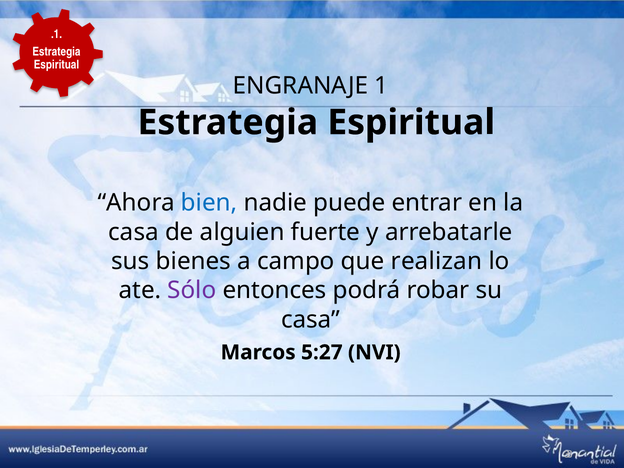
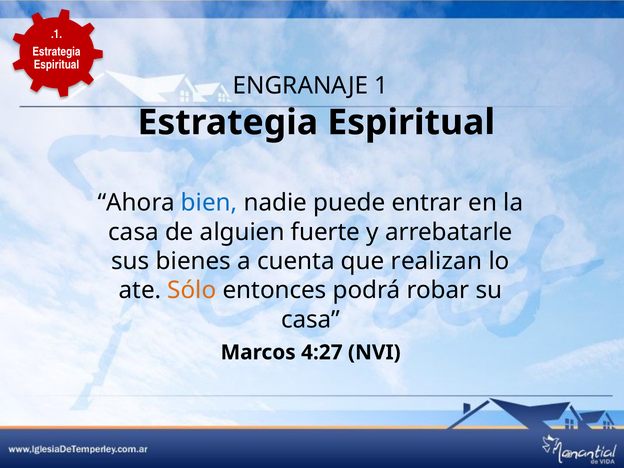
campo: campo -> cuenta (296, 261)
Sólo colour: purple -> orange (192, 290)
5:27: 5:27 -> 4:27 (322, 352)
